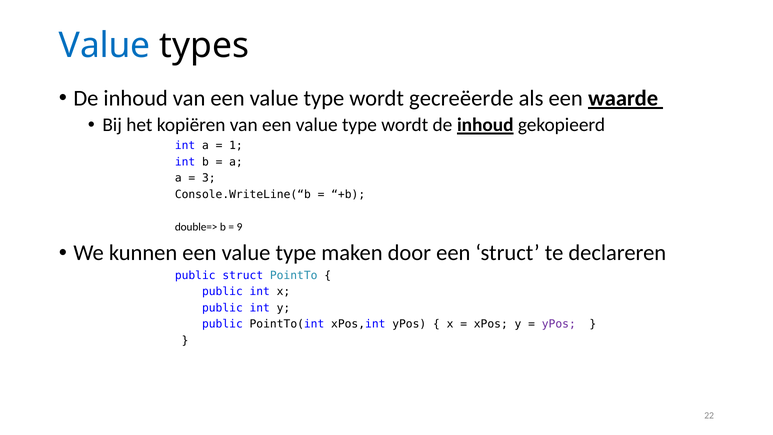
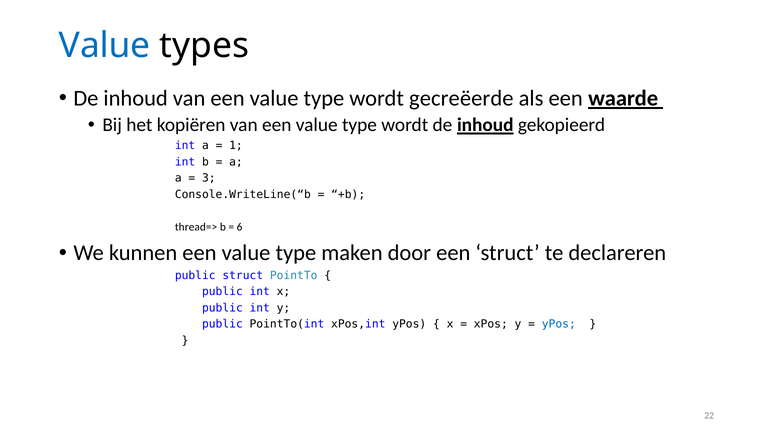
double=>: double=> -> thread=> (196, 227)
9: 9 -> 6 (240, 227)
yPos colour: purple -> blue (559, 324)
